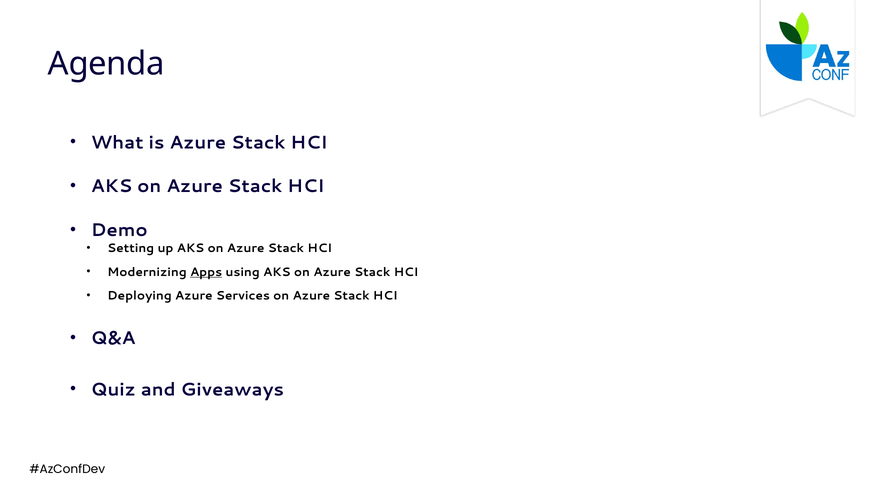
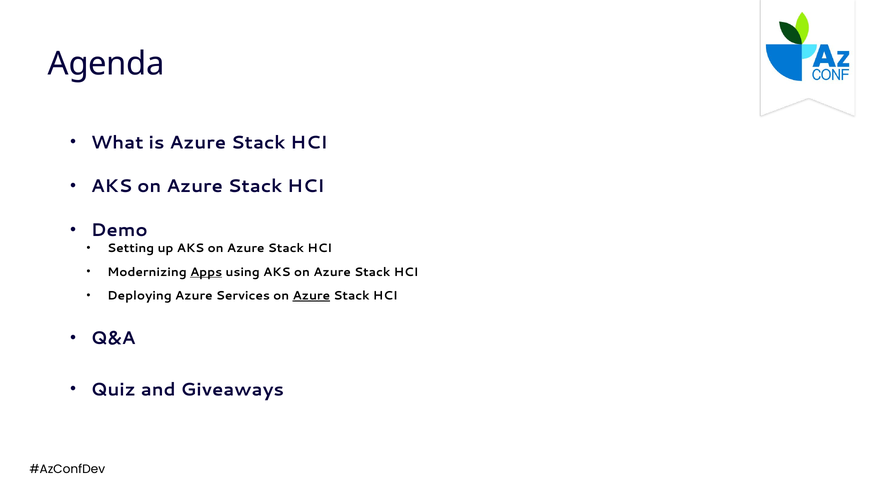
Azure underline: none -> present (311, 295)
